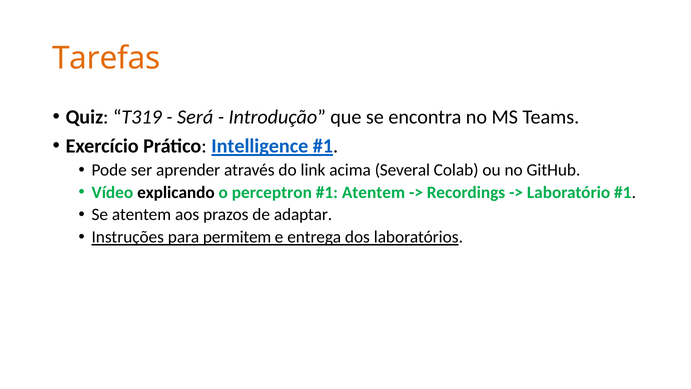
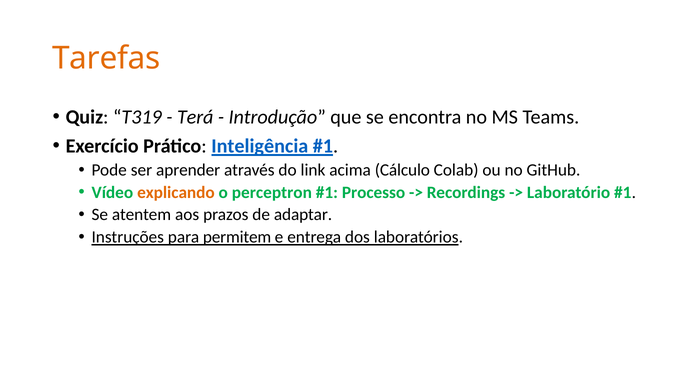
Será: Será -> Terá (195, 117)
Intelligence: Intelligence -> Inteligência (260, 146)
Several: Several -> Cálculo (402, 170)
explicando colour: black -> orange (176, 192)
Atentem: Atentem -> Processo (374, 192)
